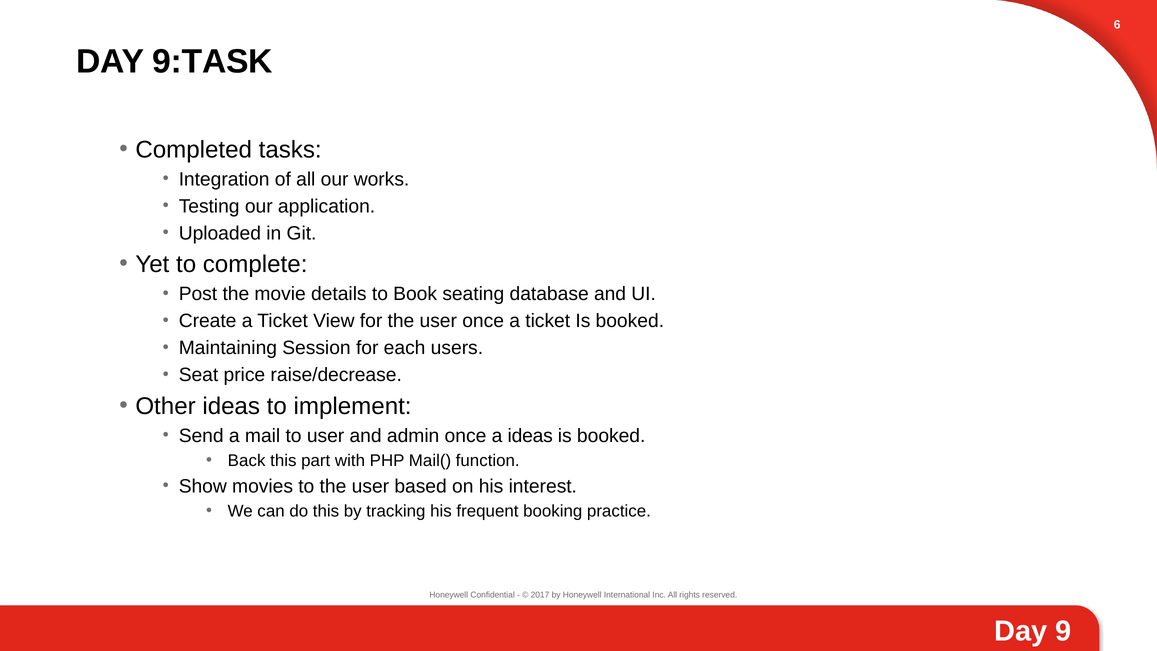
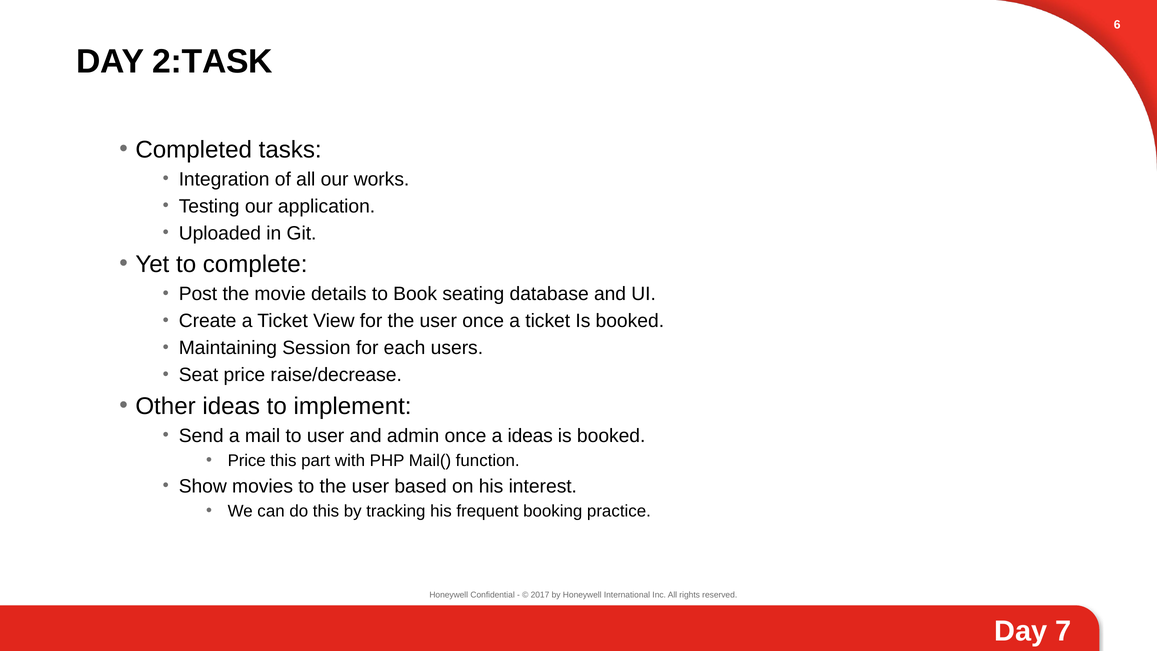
9:TASK: 9:TASK -> 2:TASK (213, 61)
Back: Back -> Price (247, 460)
9: 9 -> 7 (1063, 631)
